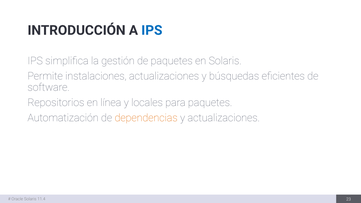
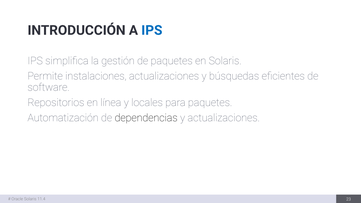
dependencias colour: orange -> black (146, 118)
